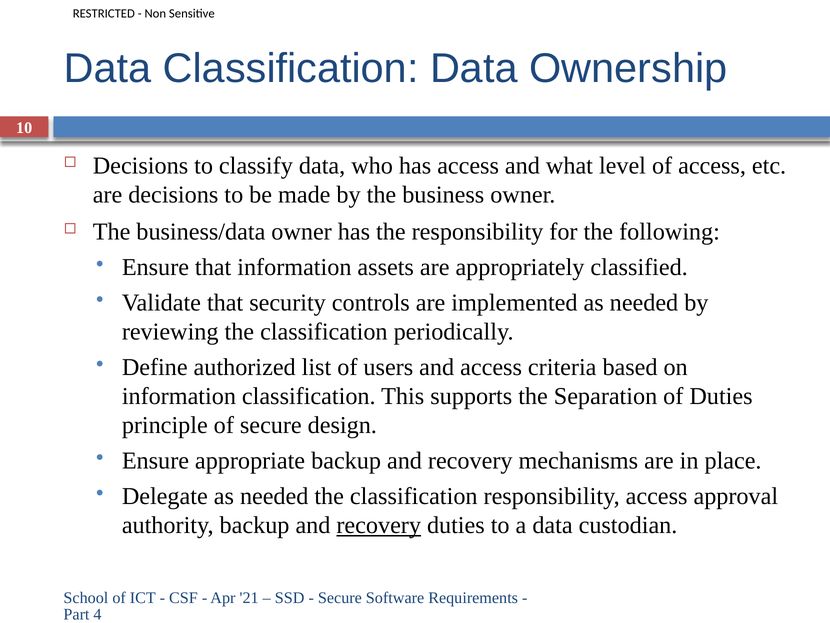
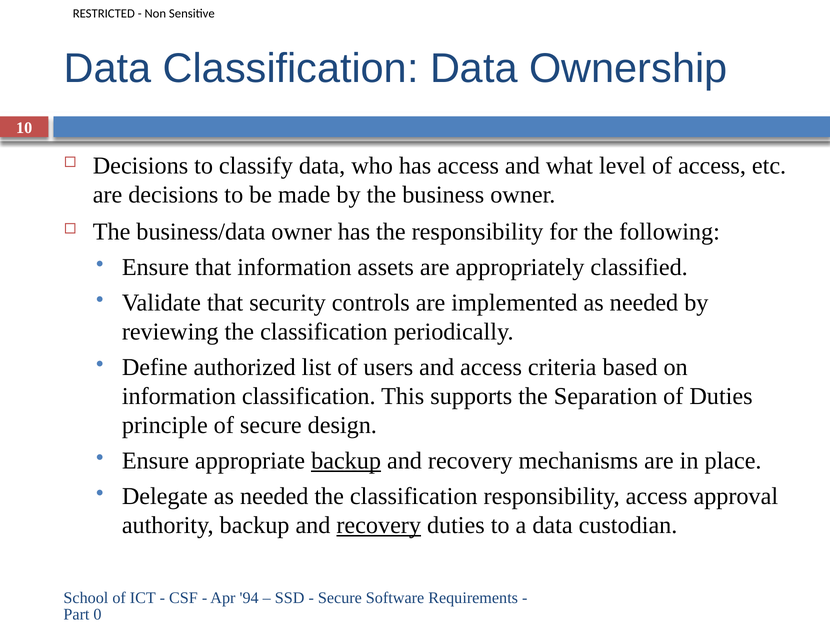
backup underline: none -> present (346, 460)
21: 21 -> 94 (249, 598)
4: 4 -> 0 (98, 614)
